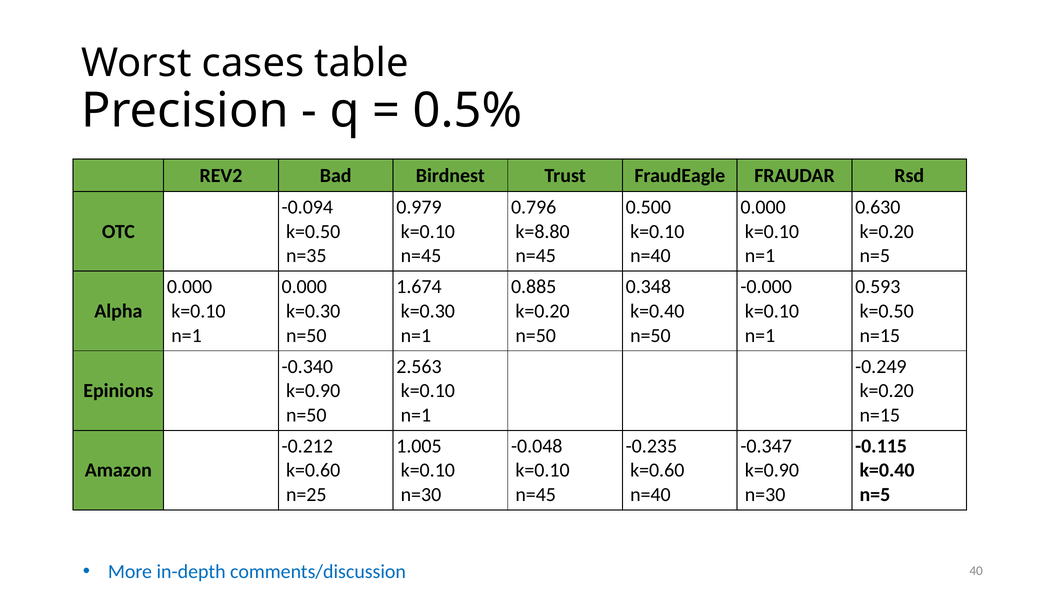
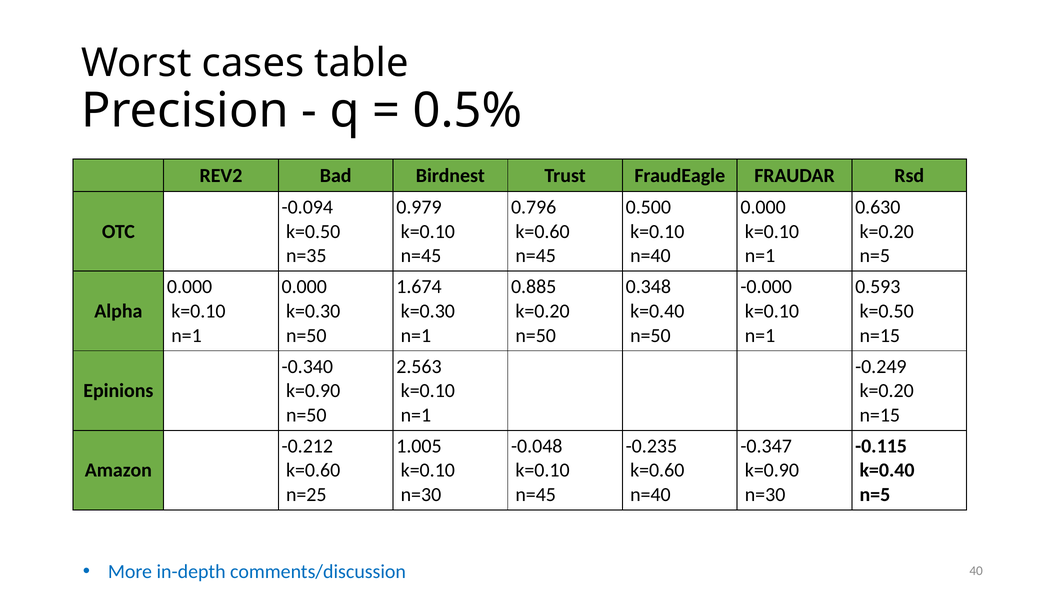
k=8.80: k=8.80 -> k=0.60 (543, 232)
